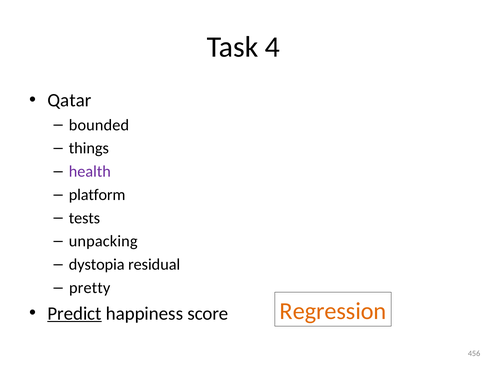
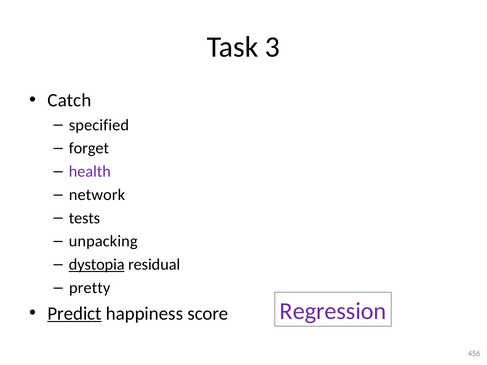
4: 4 -> 3 (273, 47)
Qatar: Qatar -> Catch (69, 100)
bounded: bounded -> specified (99, 125)
things: things -> forget (89, 148)
platform: platform -> network (97, 195)
dystopia underline: none -> present (97, 265)
Regression colour: orange -> purple (333, 311)
